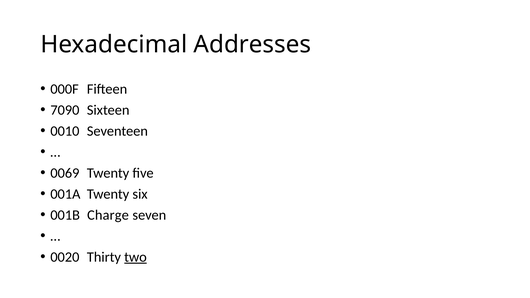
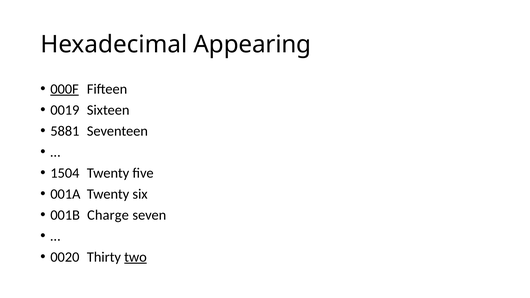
Addresses: Addresses -> Appearing (252, 45)
000F underline: none -> present (65, 89)
7090: 7090 -> 0019 (65, 110)
0010: 0010 -> 5881 (65, 131)
0069: 0069 -> 1504 (65, 173)
